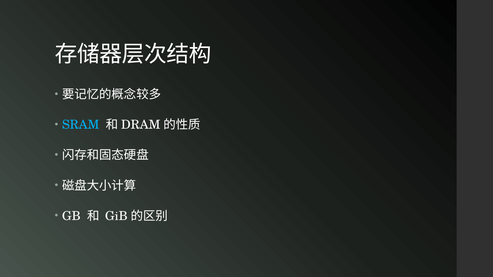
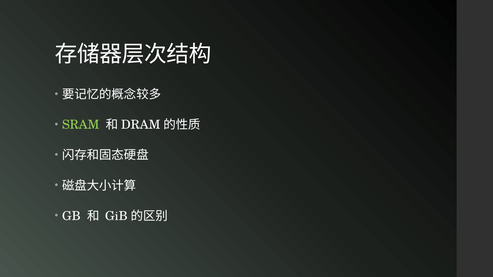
SRAM colour: light blue -> light green (81, 125)
